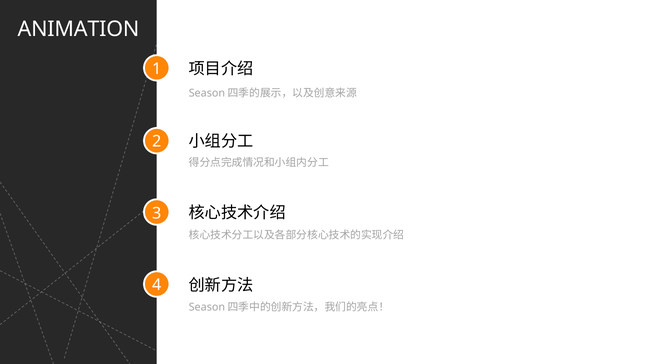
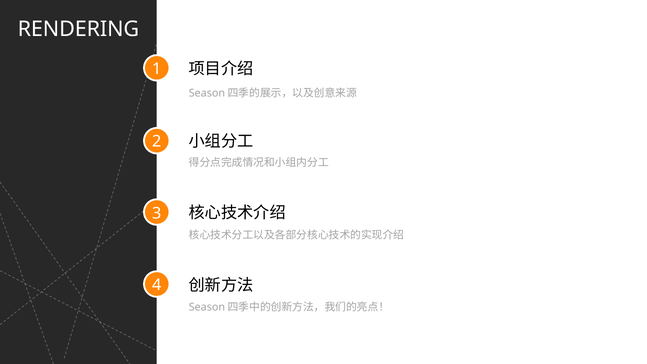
ANIMATION: ANIMATION -> RENDERING (78, 29)
